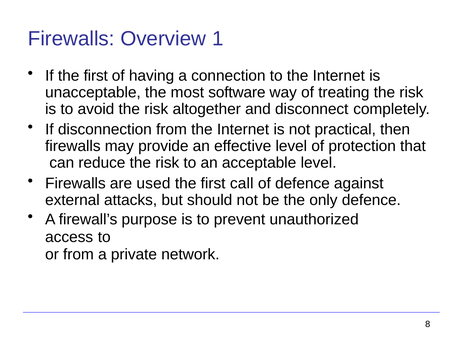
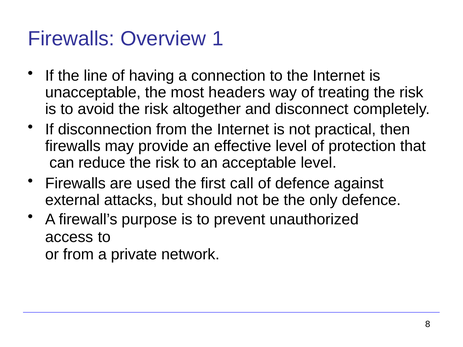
If the first: first -> line (96, 76)
software: software -> headers (237, 92)
